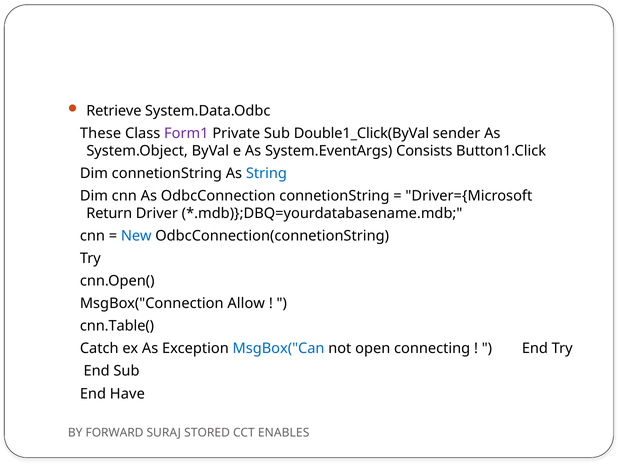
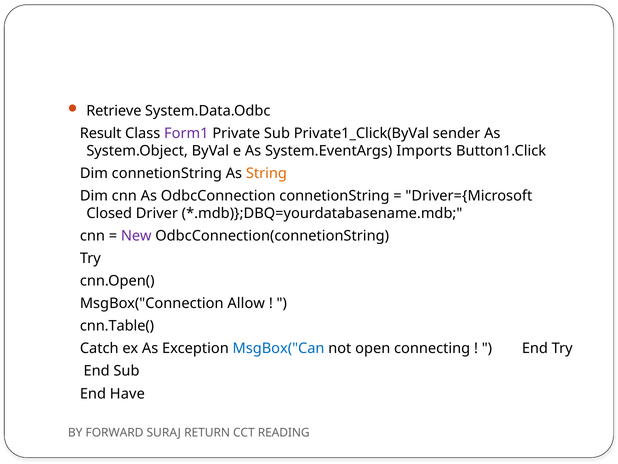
These: These -> Result (101, 133)
Double1_Click(ByVal: Double1_Click(ByVal -> Private1_Click(ByVal (361, 133)
Consists: Consists -> Imports (424, 151)
String colour: blue -> orange (266, 173)
Return: Return -> Closed (109, 213)
New colour: blue -> purple (136, 236)
STORED: STORED -> RETURN (207, 432)
ENABLES: ENABLES -> READING (284, 432)
